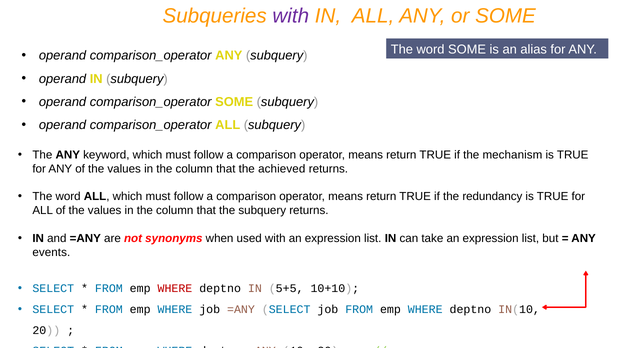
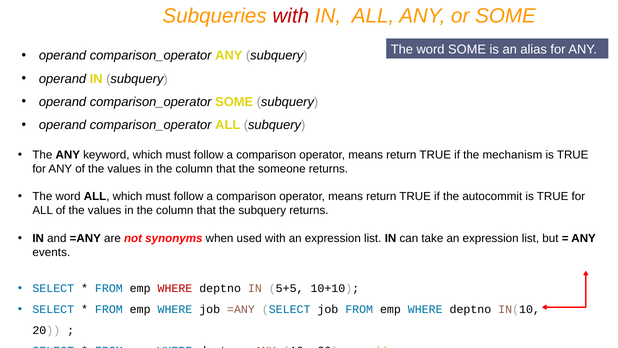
with colour: purple -> red (291, 16)
achieved: achieved -> someone (282, 169)
redundancy: redundancy -> autocommit (492, 196)
